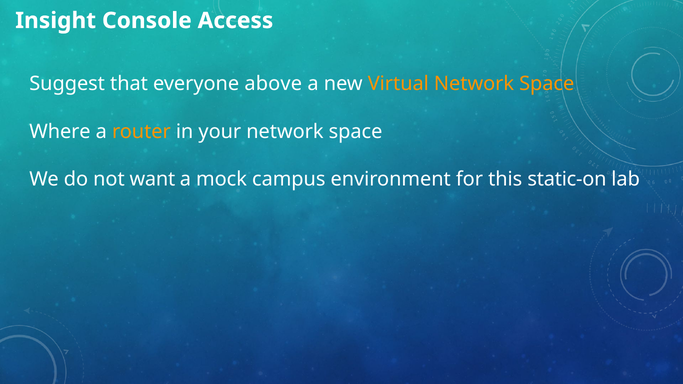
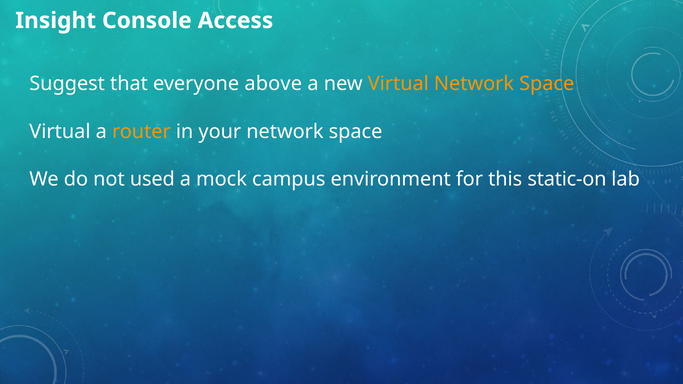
Where: Where -> Virtual (60, 132)
want: want -> used (152, 179)
